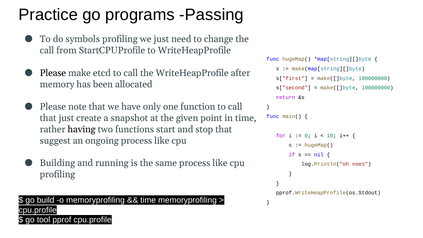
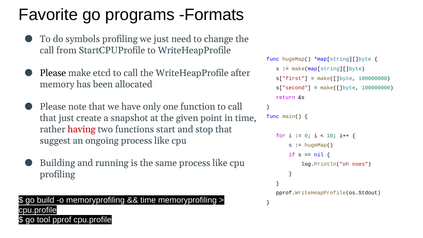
Practice: Practice -> Favorite (48, 15)
Passing: Passing -> Formats (212, 15)
having colour: black -> red (82, 129)
